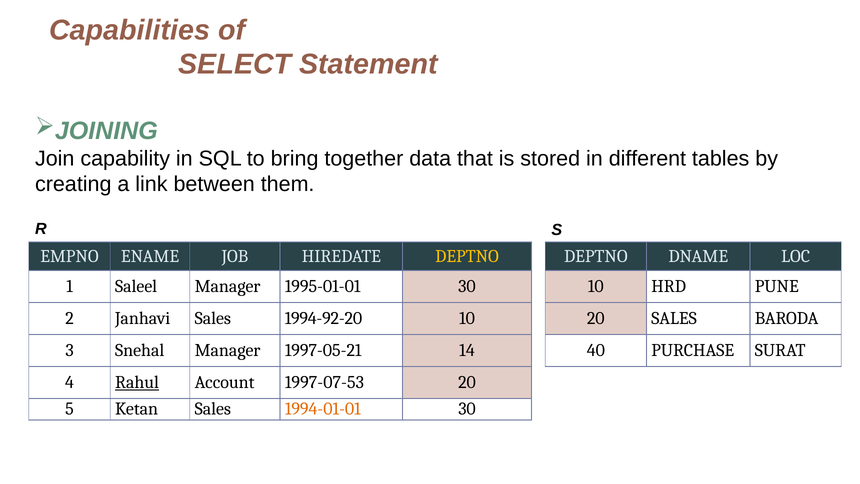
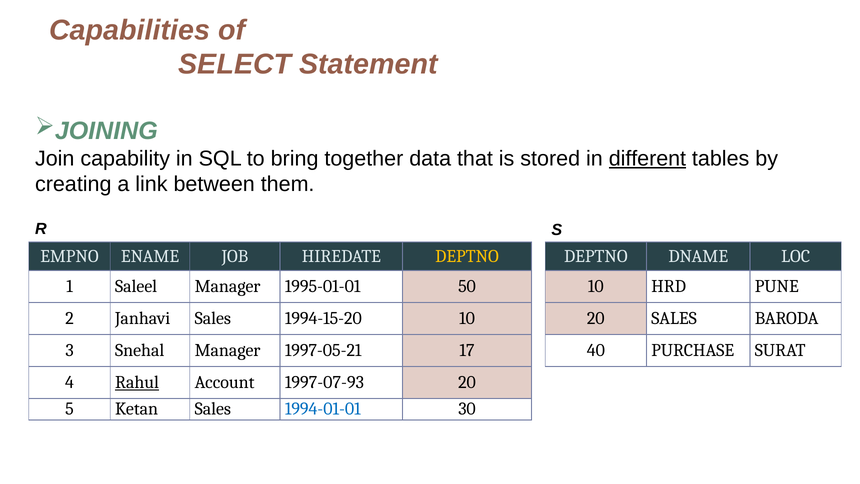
different underline: none -> present (647, 158)
1995-01-01 30: 30 -> 50 (467, 286)
1994-92-20: 1994-92-20 -> 1994-15-20 (323, 318)
14: 14 -> 17 (467, 350)
1997-07-53: 1997-07-53 -> 1997-07-93 (324, 382)
1994-01-01 colour: orange -> blue (323, 409)
